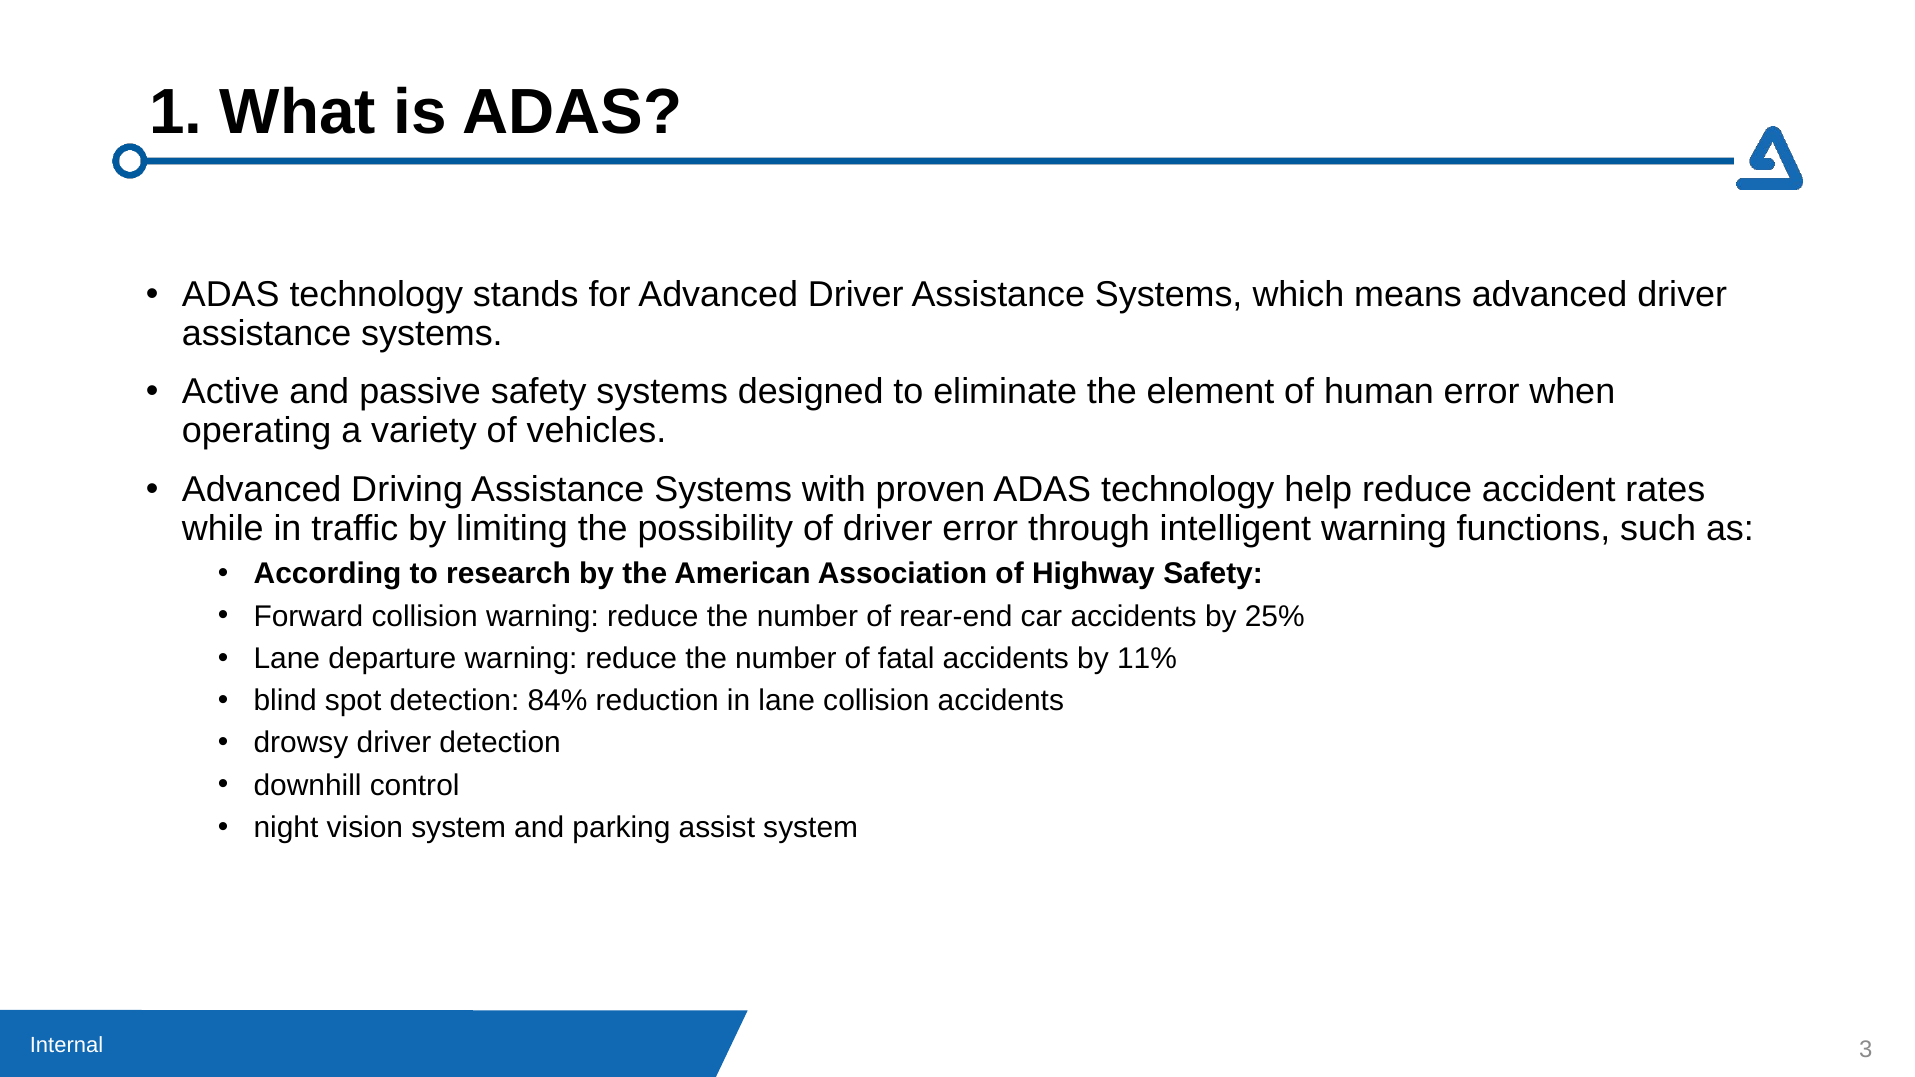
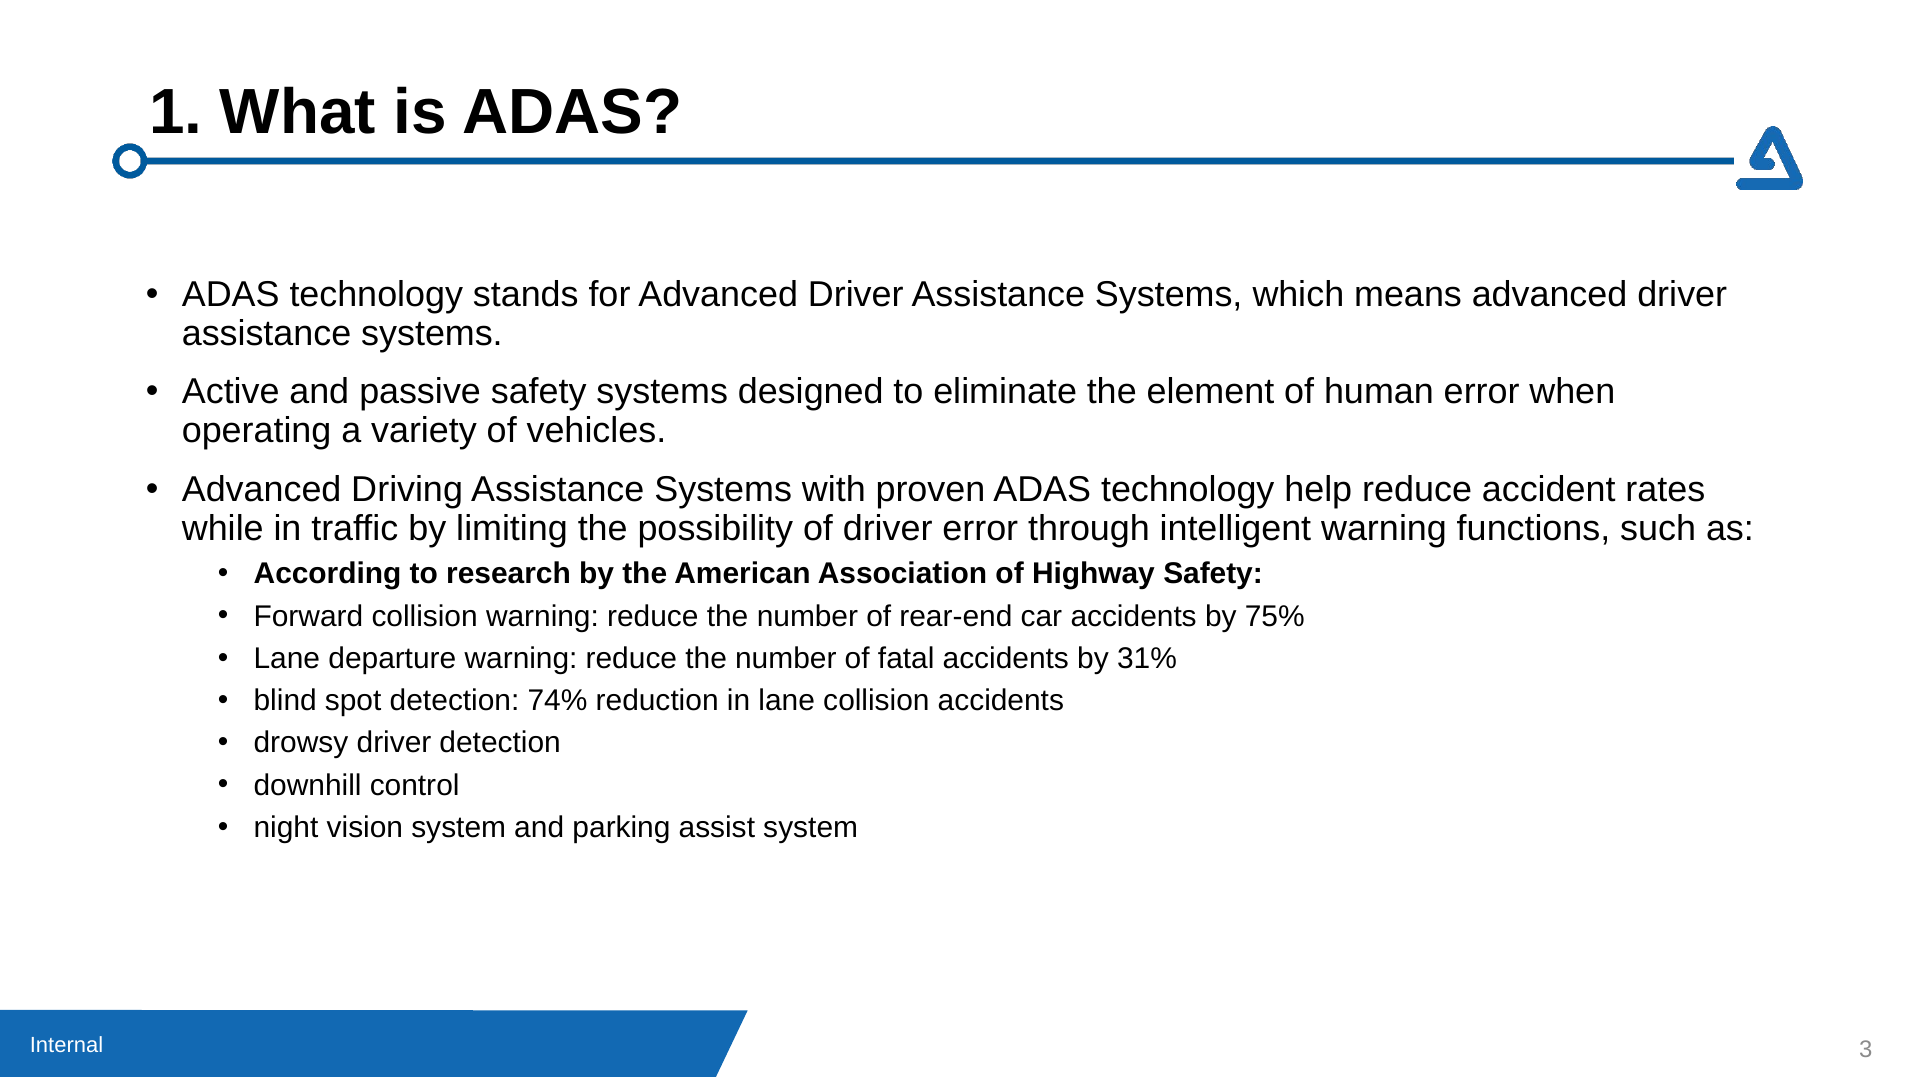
25%: 25% -> 75% (1275, 616)
11%: 11% -> 31% (1147, 659)
84%: 84% -> 74% (557, 701)
